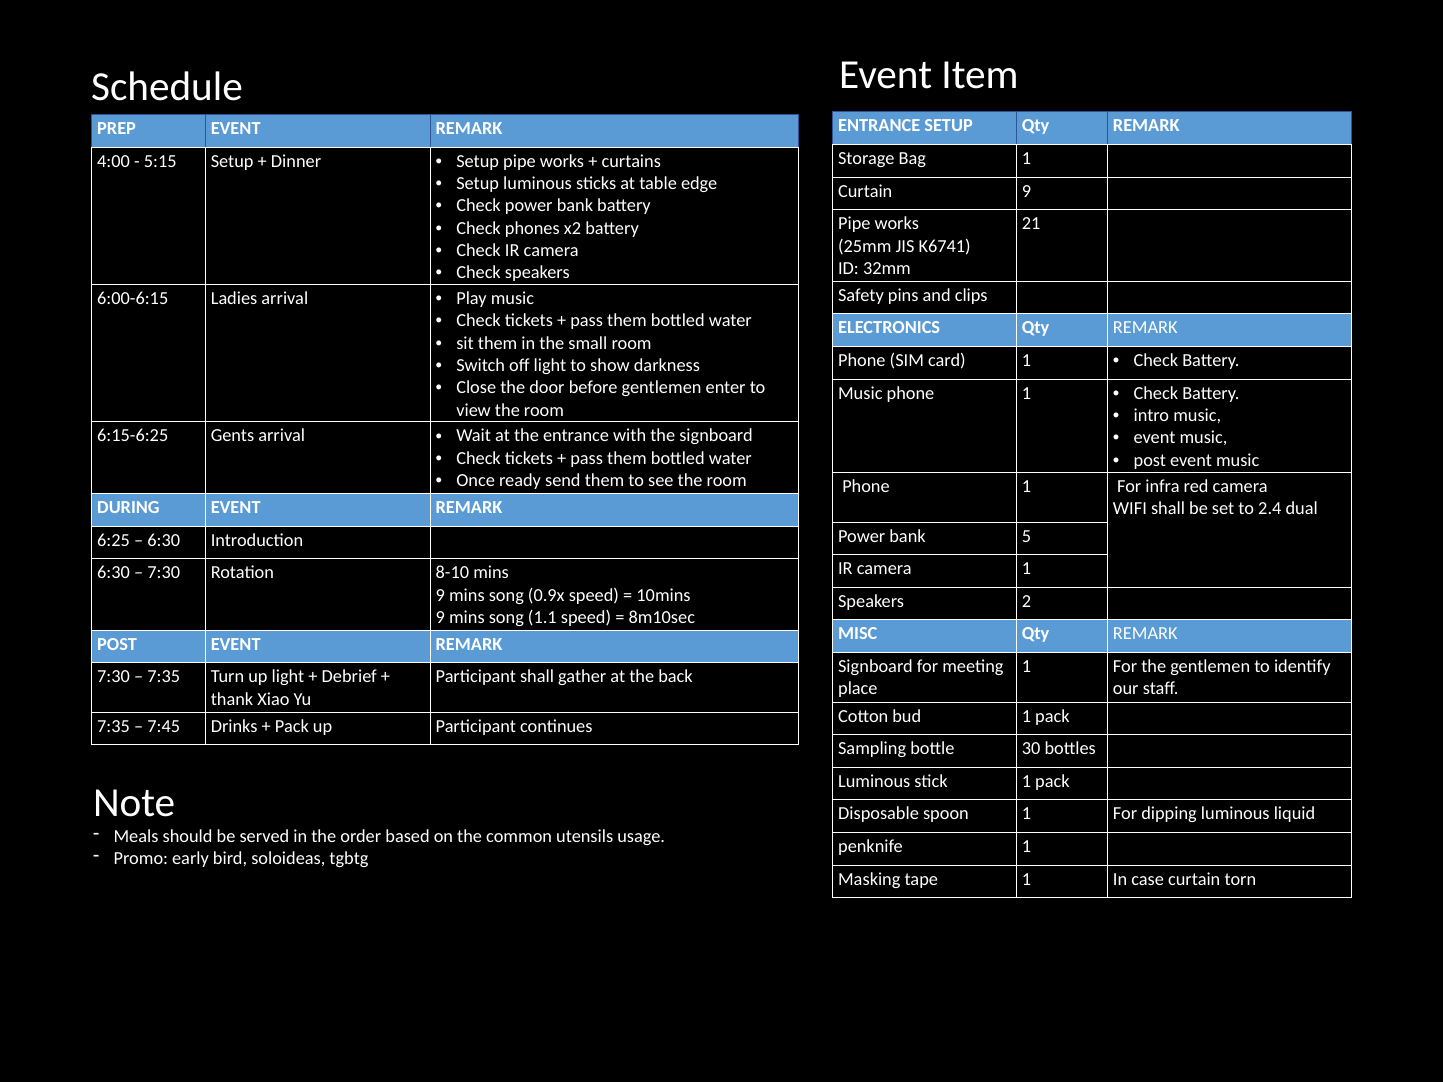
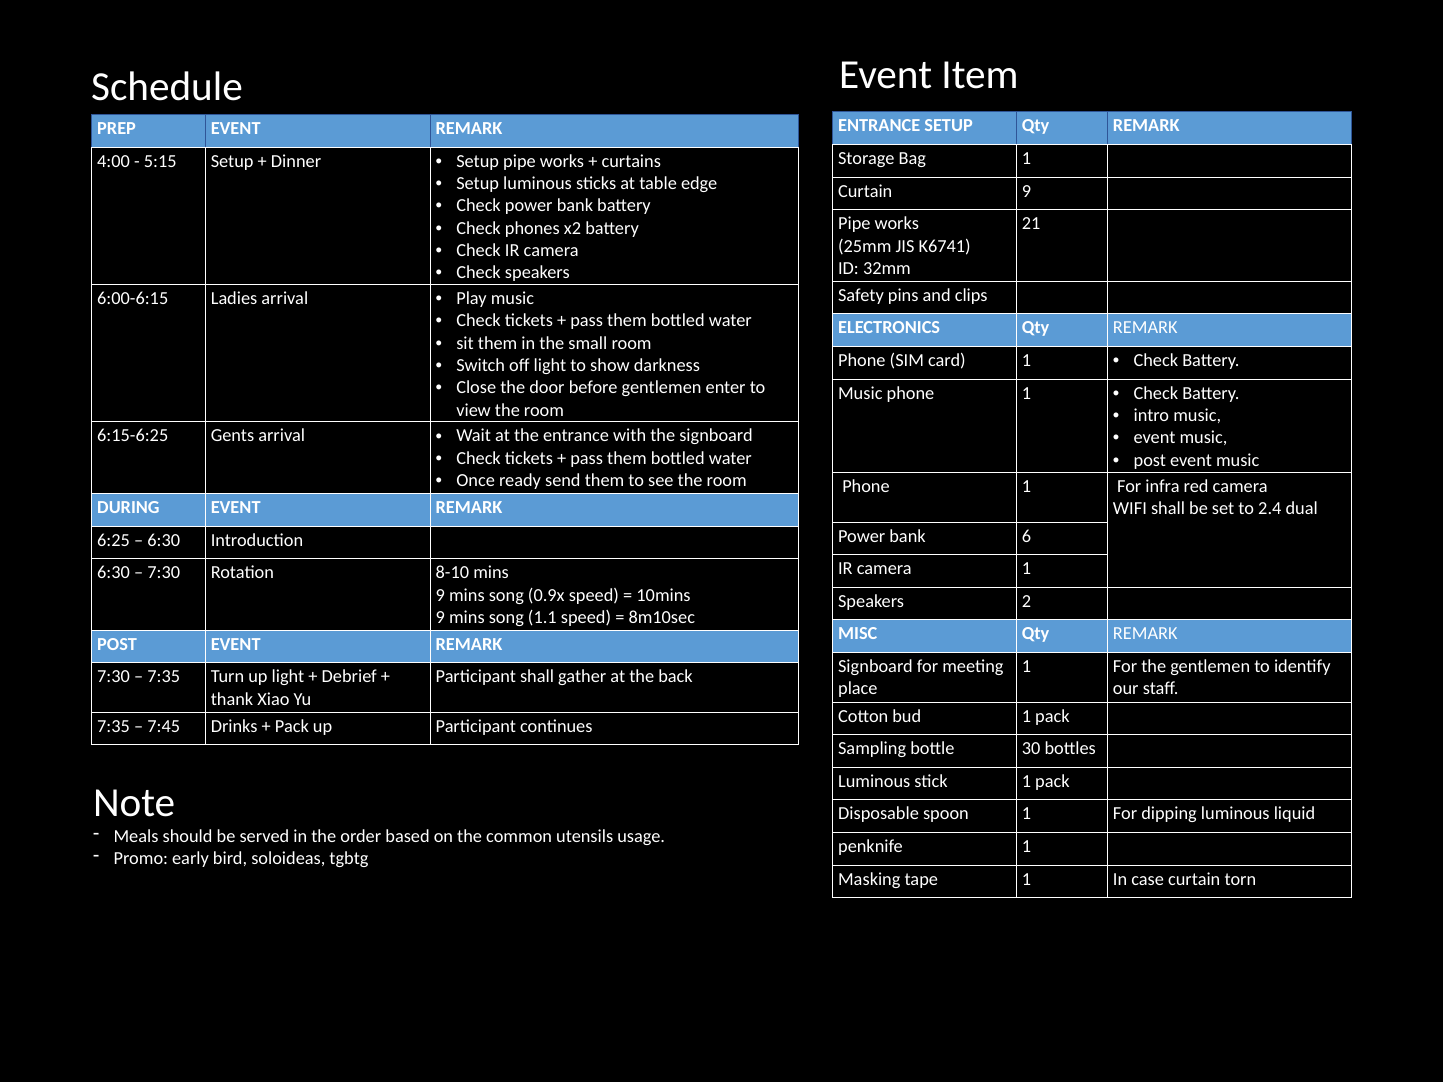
5: 5 -> 6 (1026, 536)
